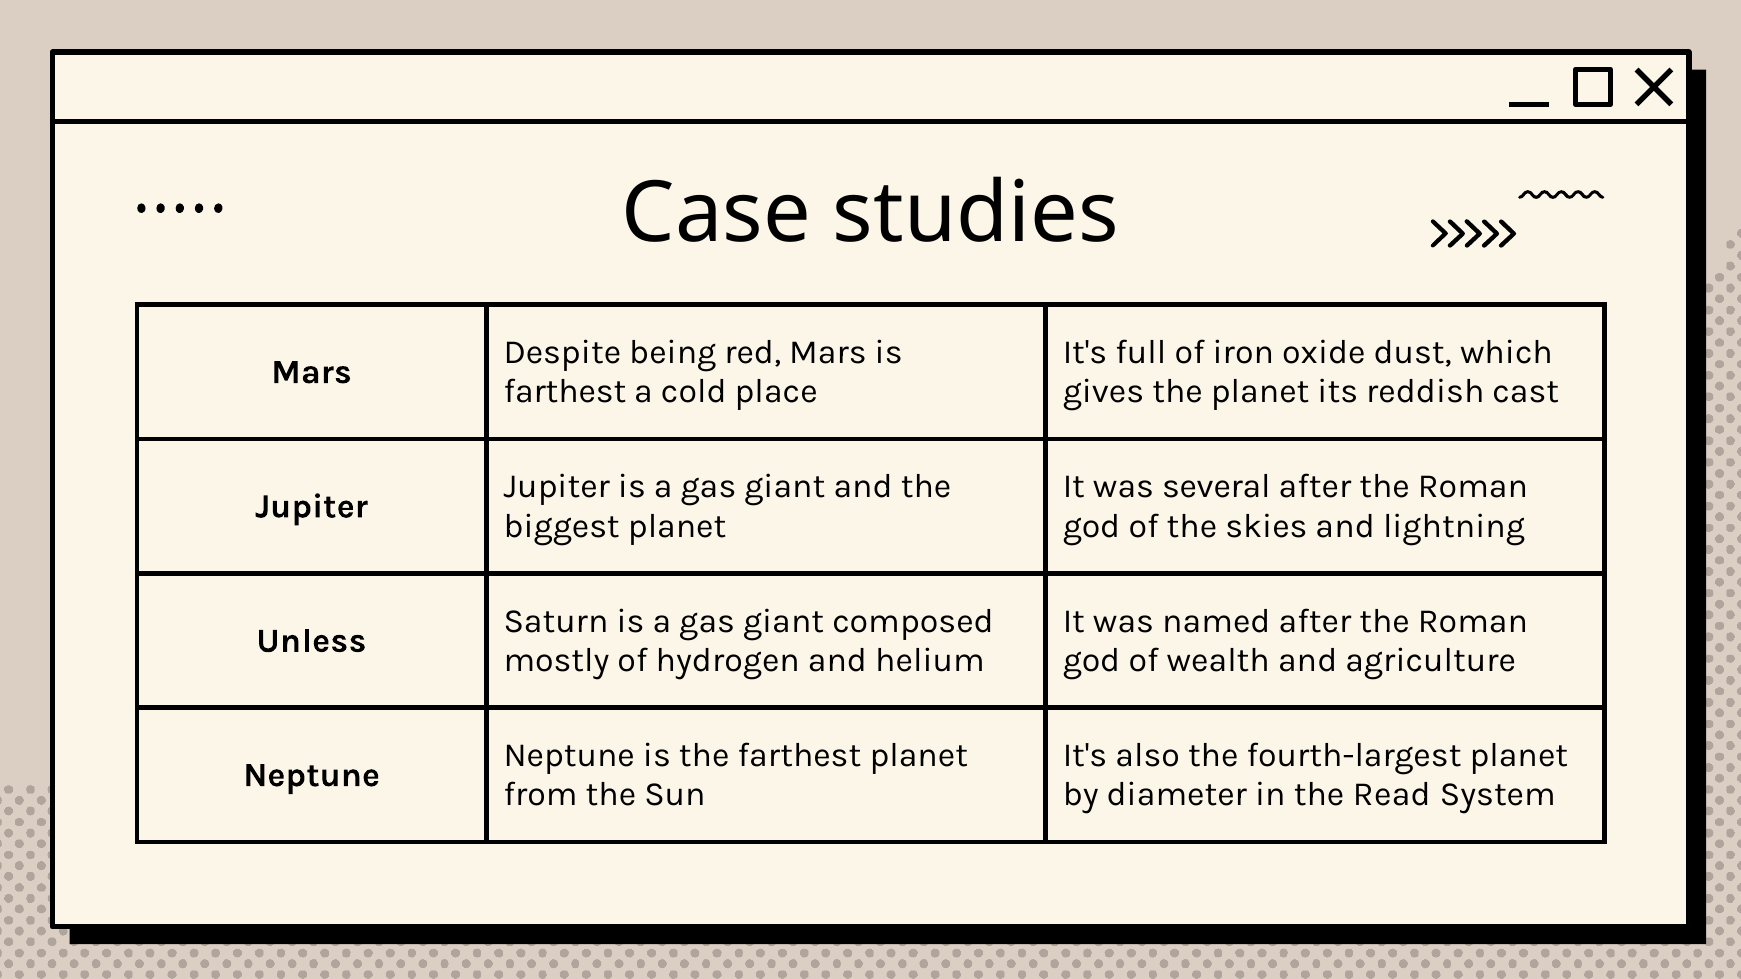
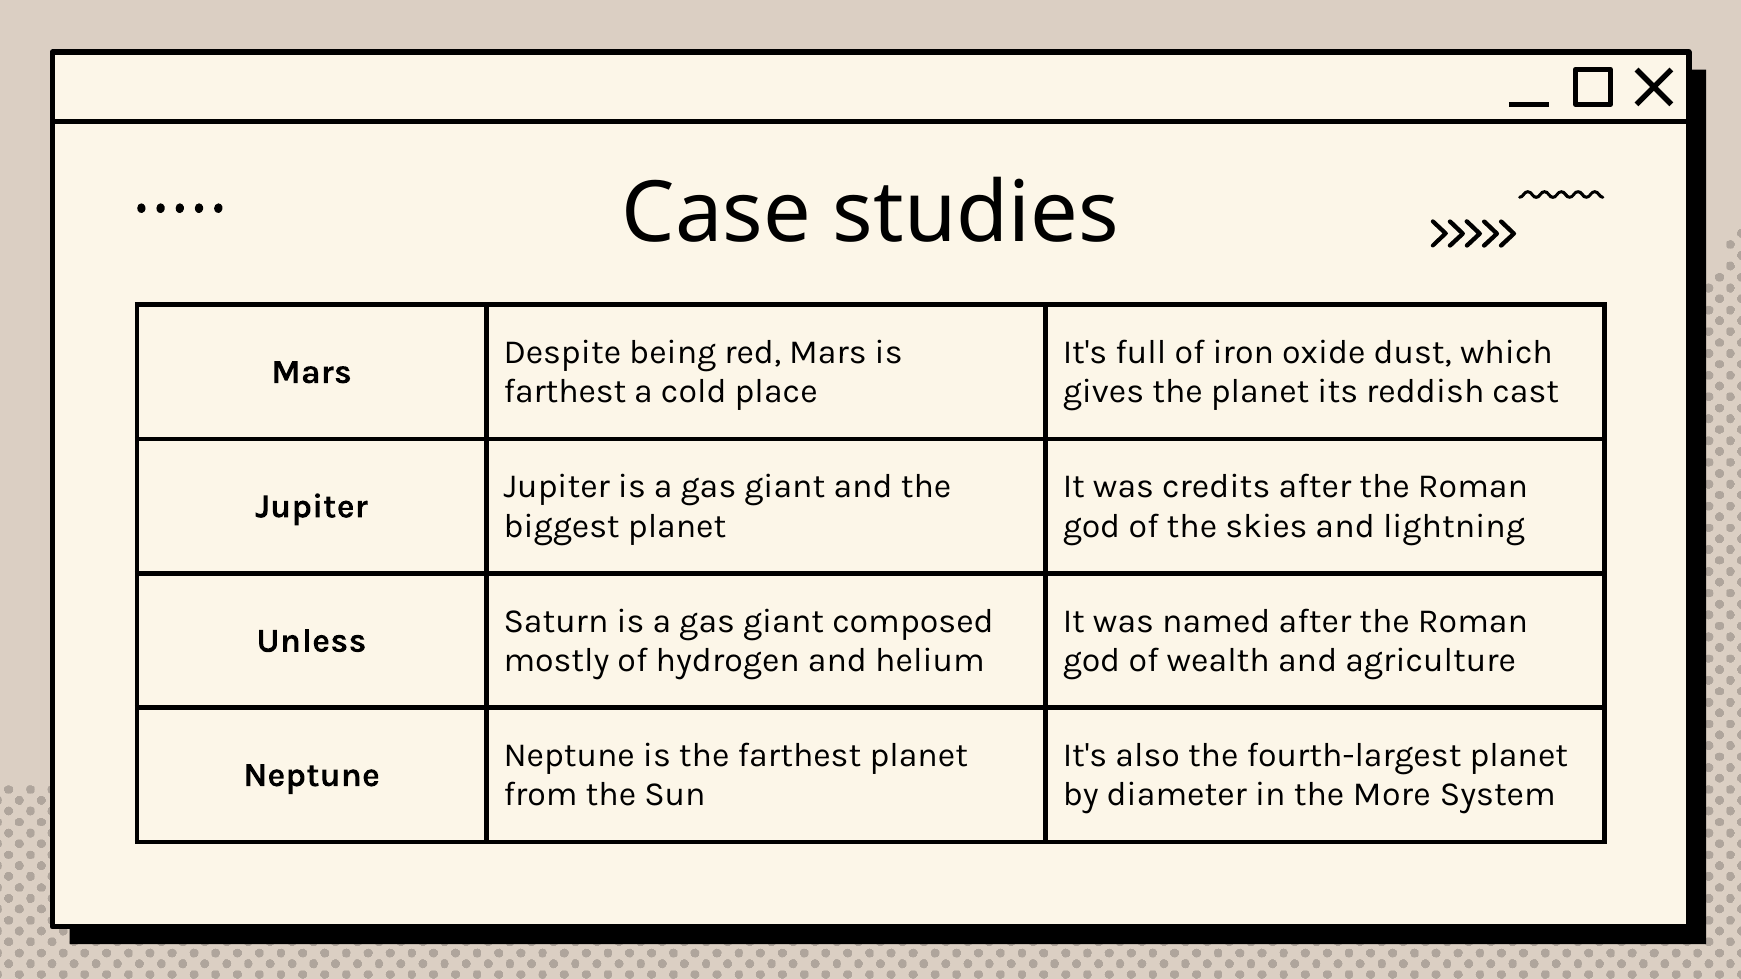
several: several -> credits (1216, 487)
Read: Read -> More (1392, 795)
